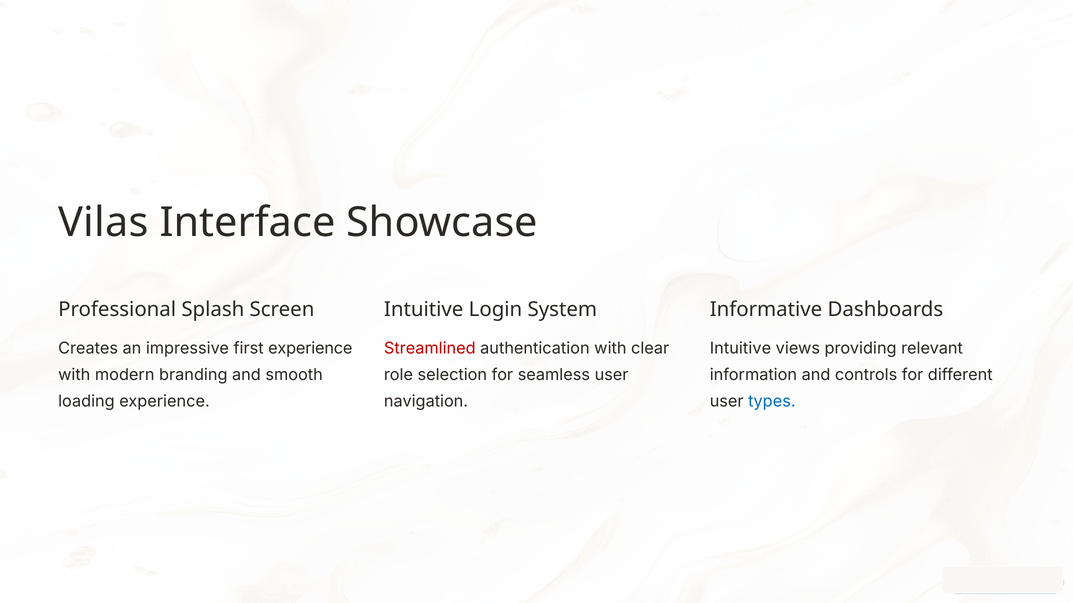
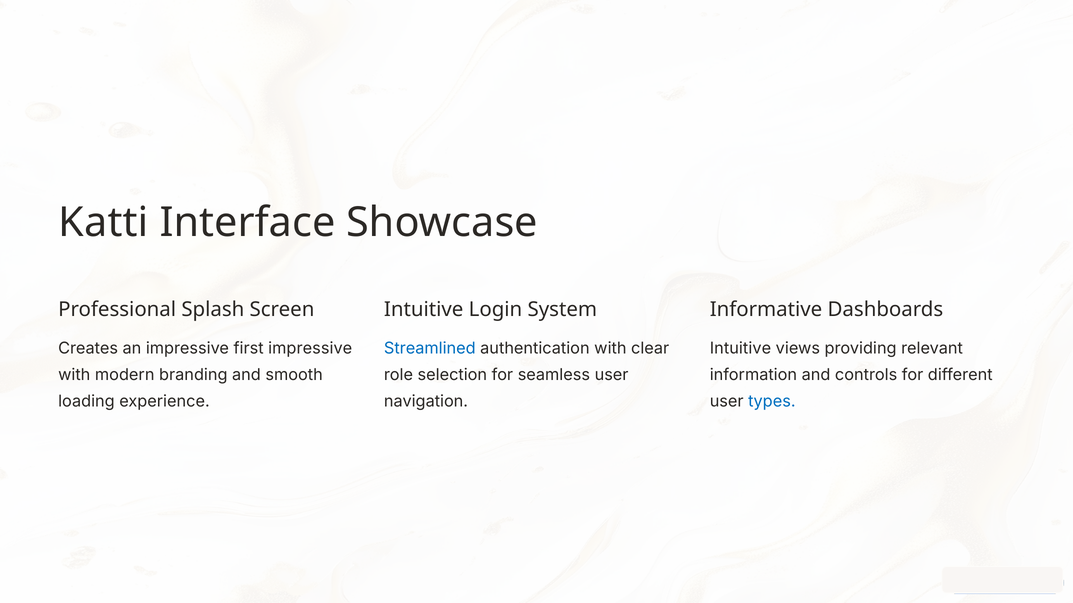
Vilas: Vilas -> Katti (103, 223)
first experience: experience -> impressive (310, 349)
Streamlined colour: red -> blue (430, 349)
